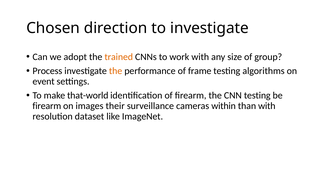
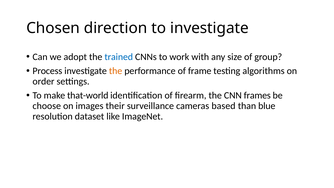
trained colour: orange -> blue (119, 57)
event: event -> order (43, 81)
CNN testing: testing -> frames (257, 95)
firearm: firearm -> choose (47, 106)
within: within -> based (223, 106)
than with: with -> blue (267, 106)
